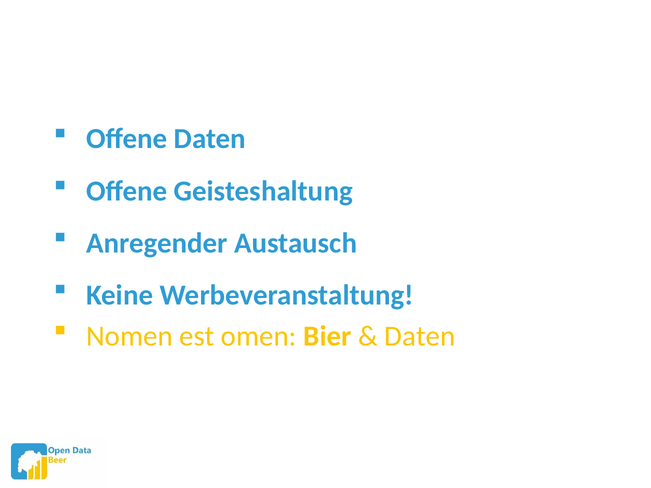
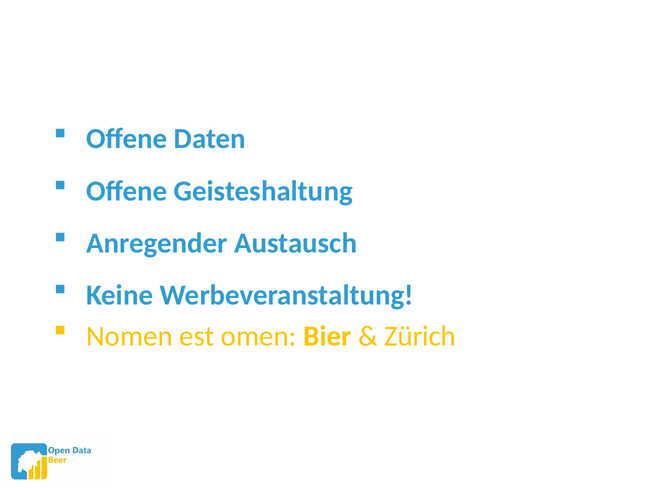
Daten: Daten -> Zürich (420, 336)
